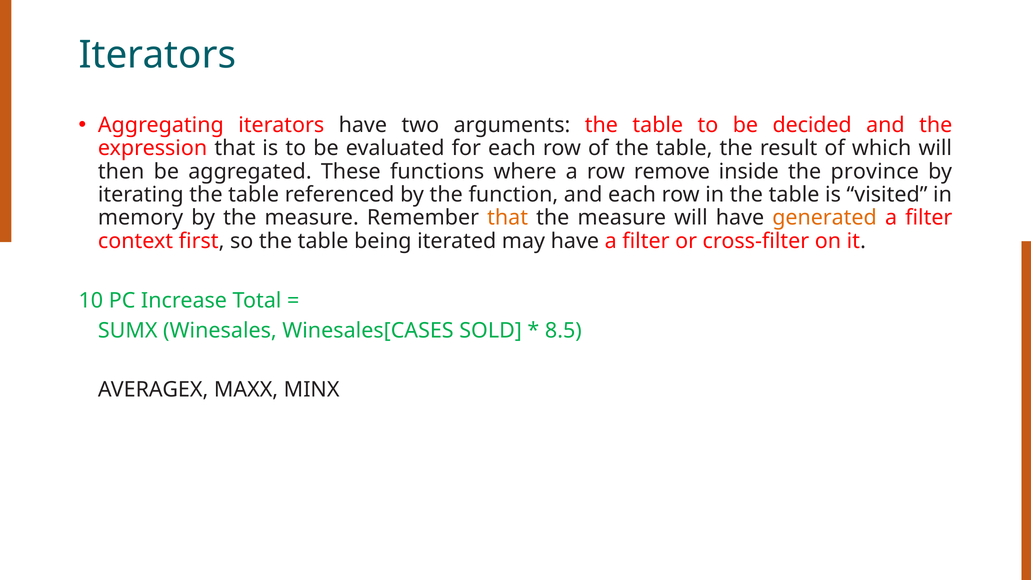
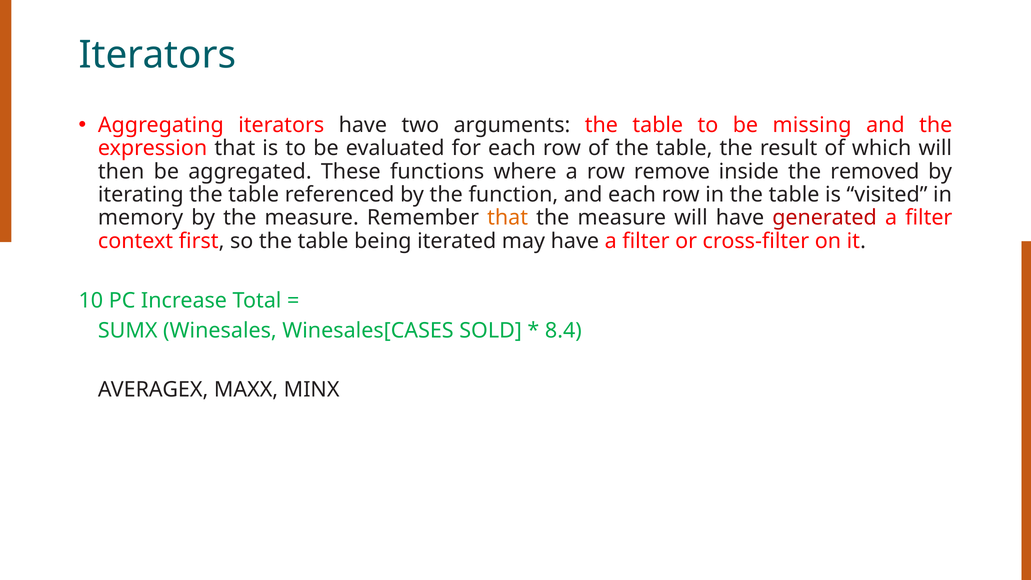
decided: decided -> missing (812, 125)
province: province -> removed (875, 171)
generated colour: orange -> red (824, 218)
8.5: 8.5 -> 8.4 (563, 330)
